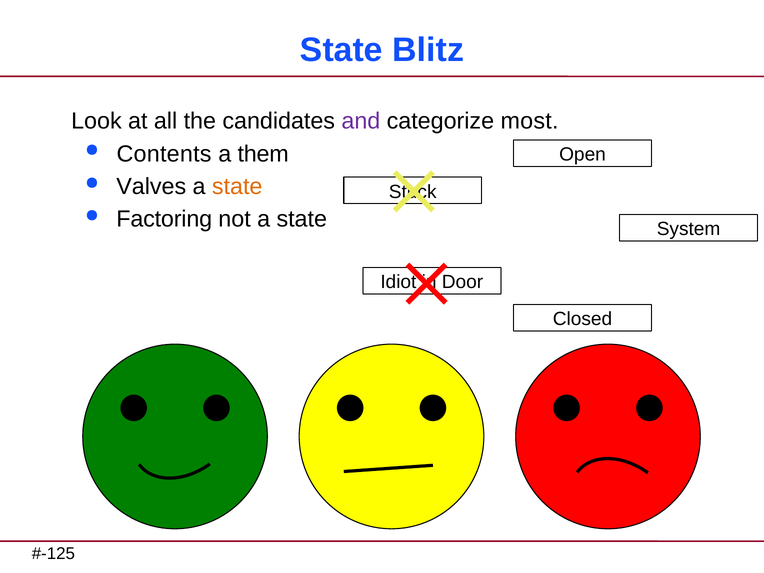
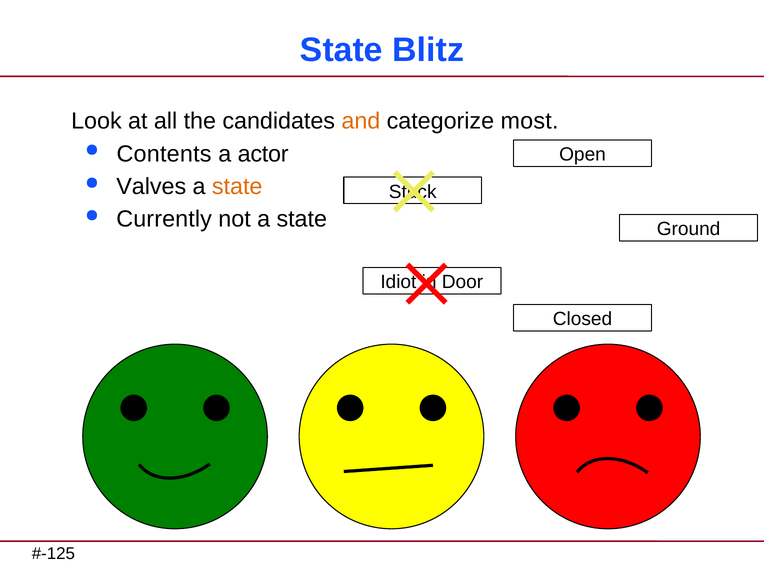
and colour: purple -> orange (361, 121)
them: them -> actor (263, 154)
Factoring: Factoring -> Currently (164, 219)
System: System -> Ground (689, 229)
